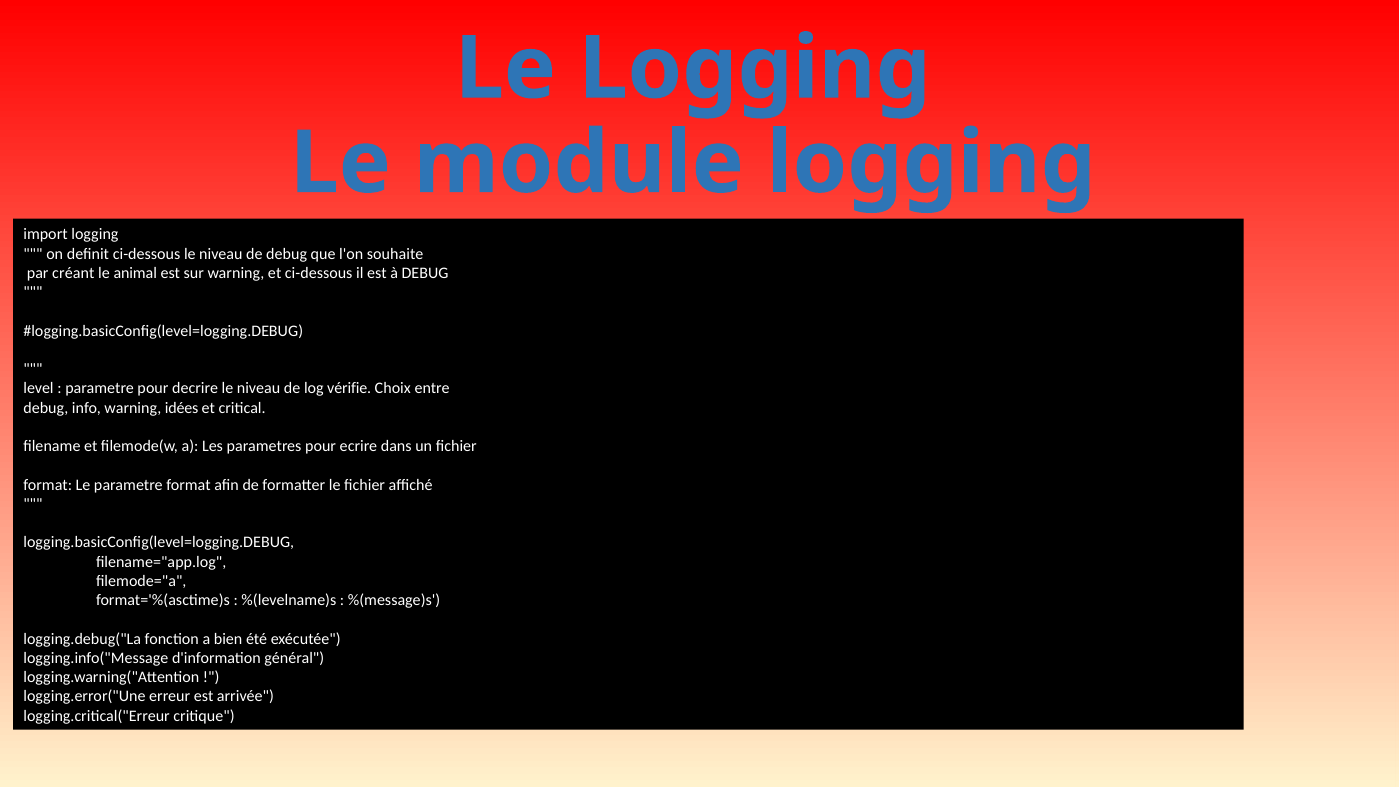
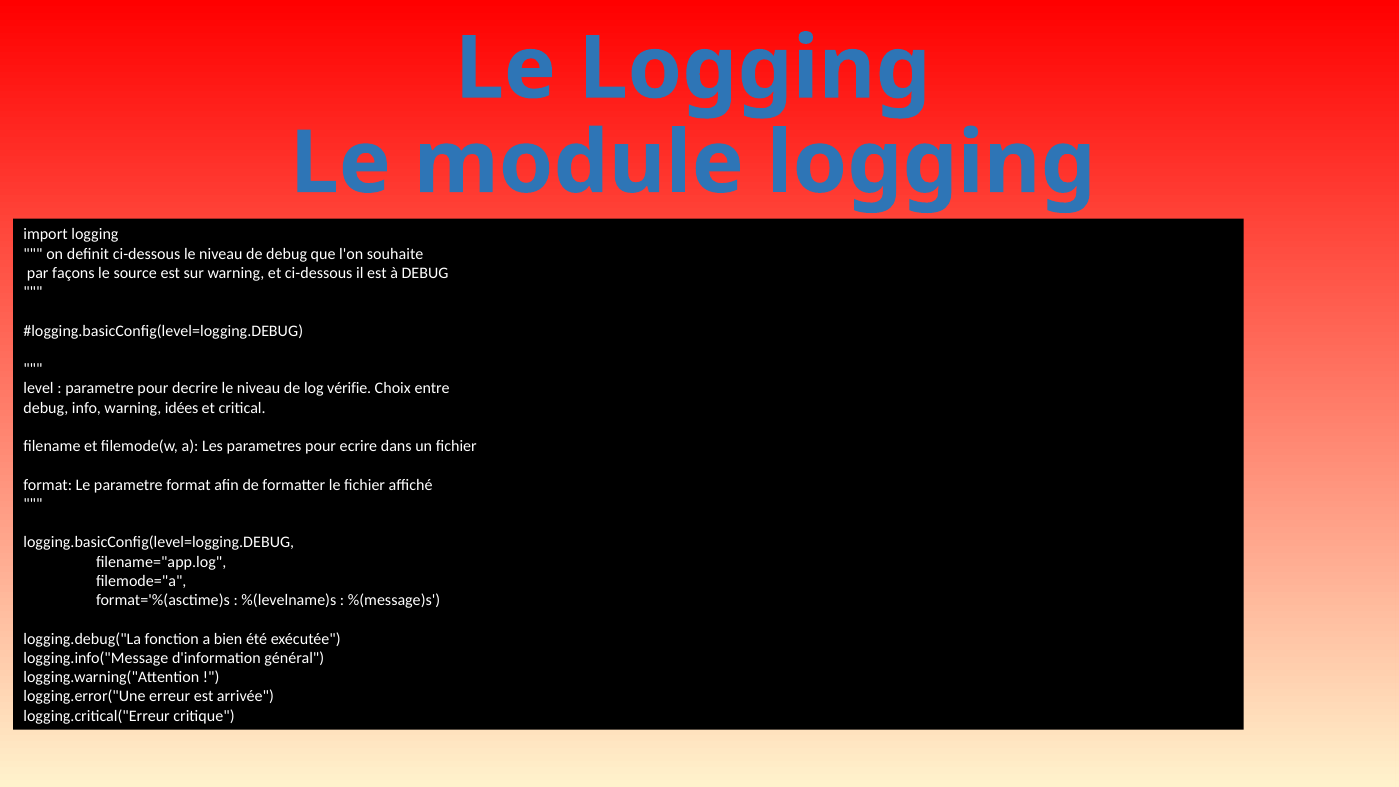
créant: créant -> façons (73, 273)
animal: animal -> source (135, 273)
